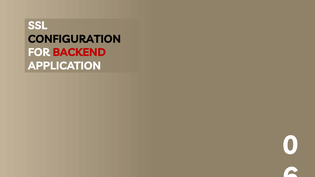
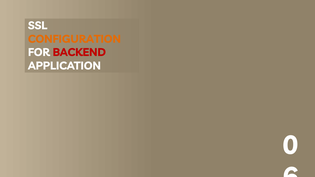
CONFIGURATION colour: black -> orange (74, 39)
